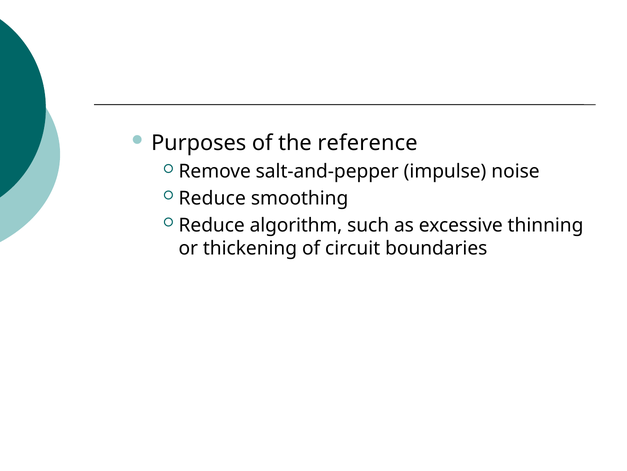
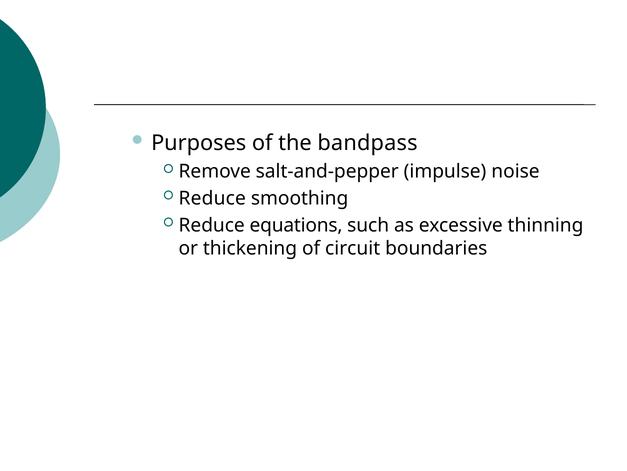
reference: reference -> bandpass (368, 143)
algorithm: algorithm -> equations (296, 225)
